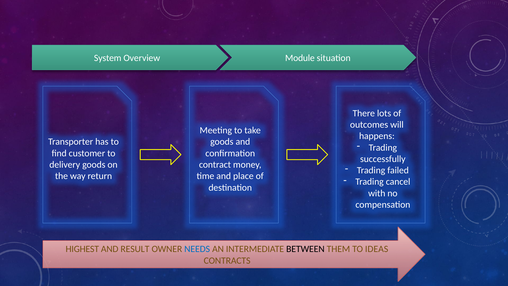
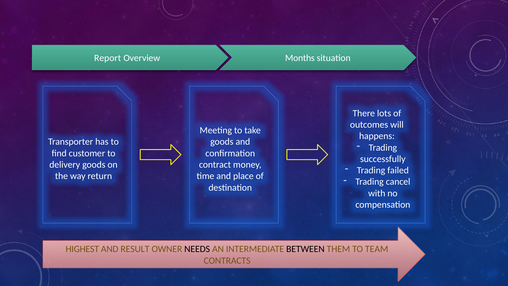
System: System -> Report (108, 58)
Module: Module -> Months (300, 58)
NEEDS colour: blue -> black (197, 249)
IDEAS: IDEAS -> TEAM (377, 249)
